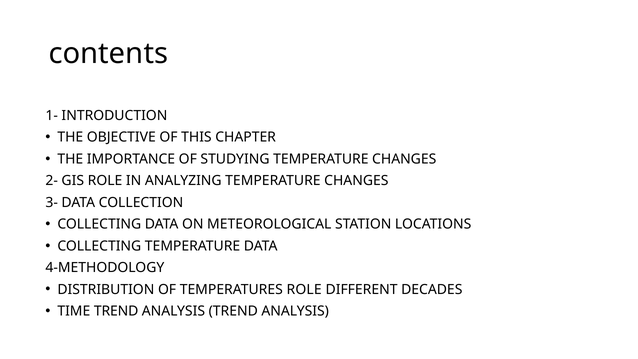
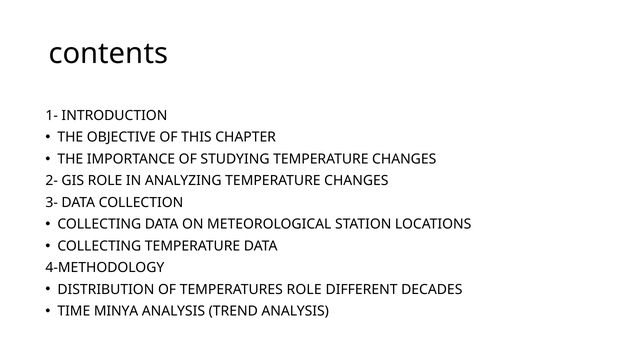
TIME TREND: TREND -> MINYA (116, 311)
